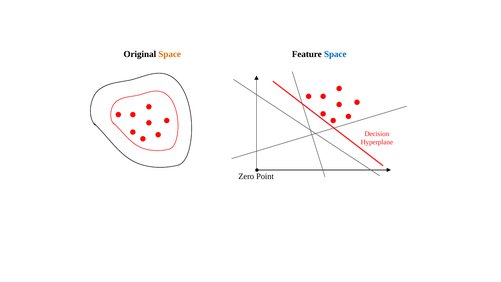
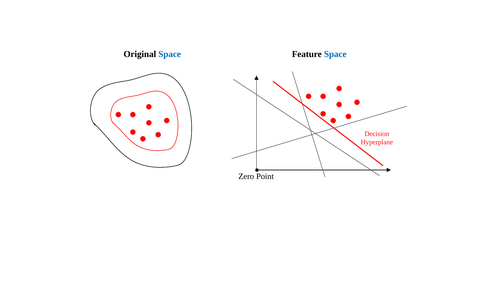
Space colour: orange -> blue (170, 54)
